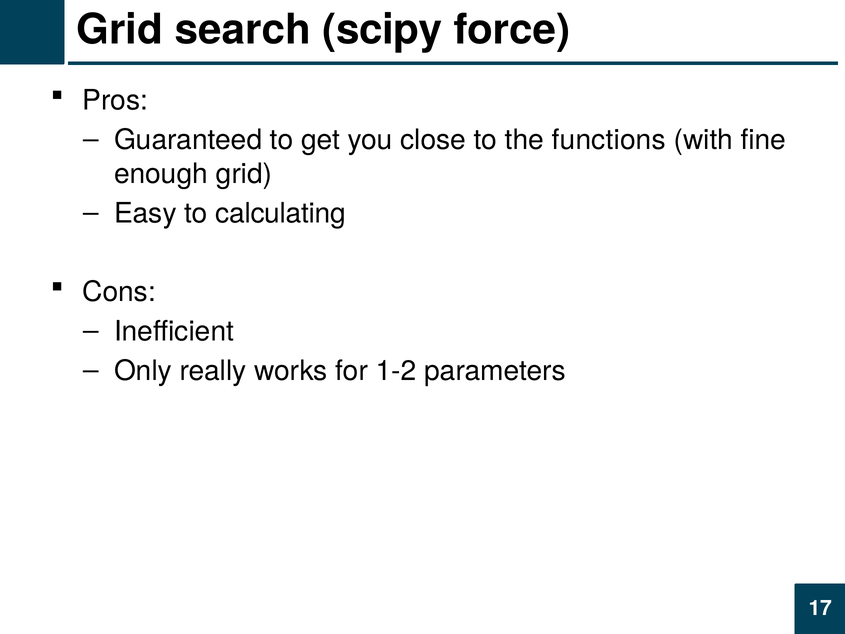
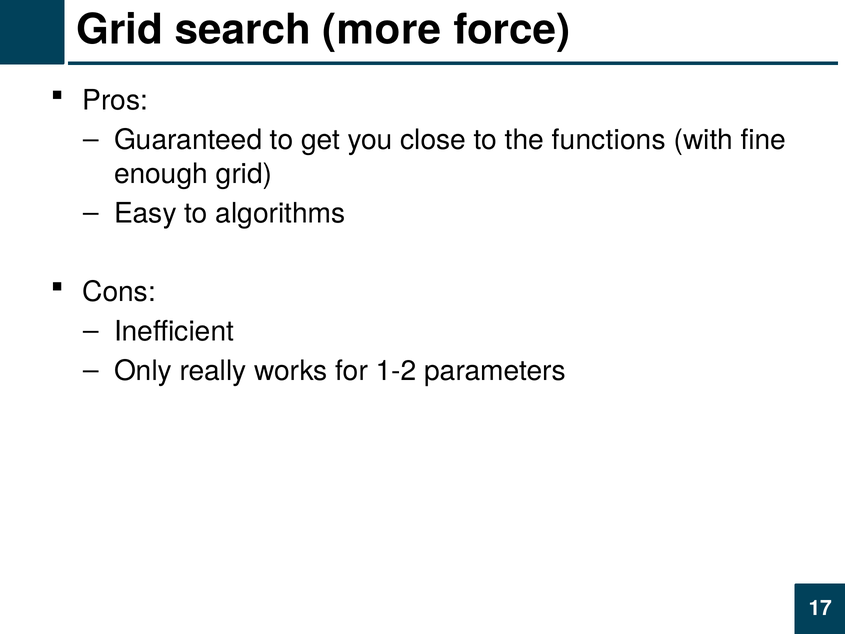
scipy: scipy -> more (382, 30)
calculating: calculating -> algorithms (280, 213)
